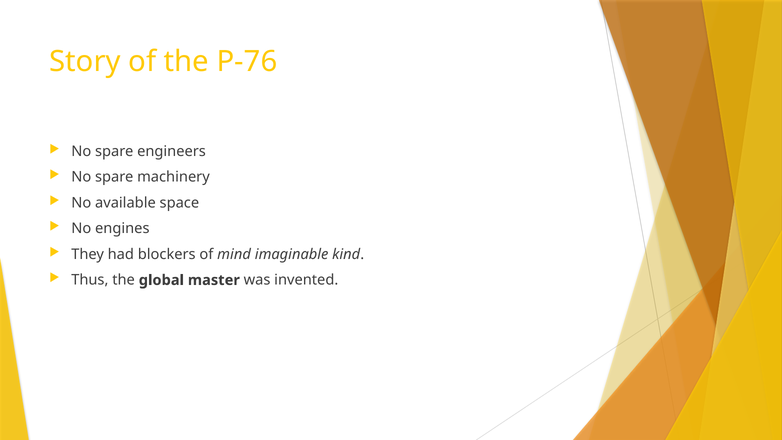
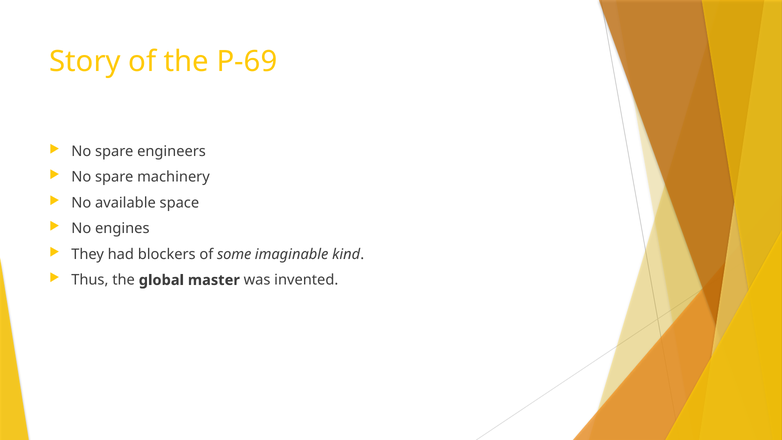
P-76: P-76 -> P-69 (247, 62)
mind: mind -> some (234, 254)
